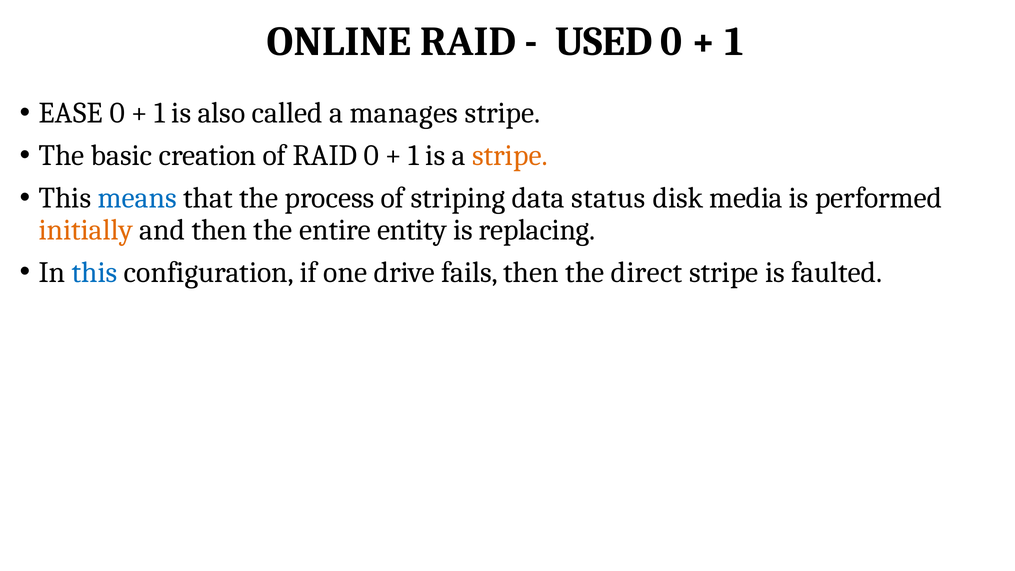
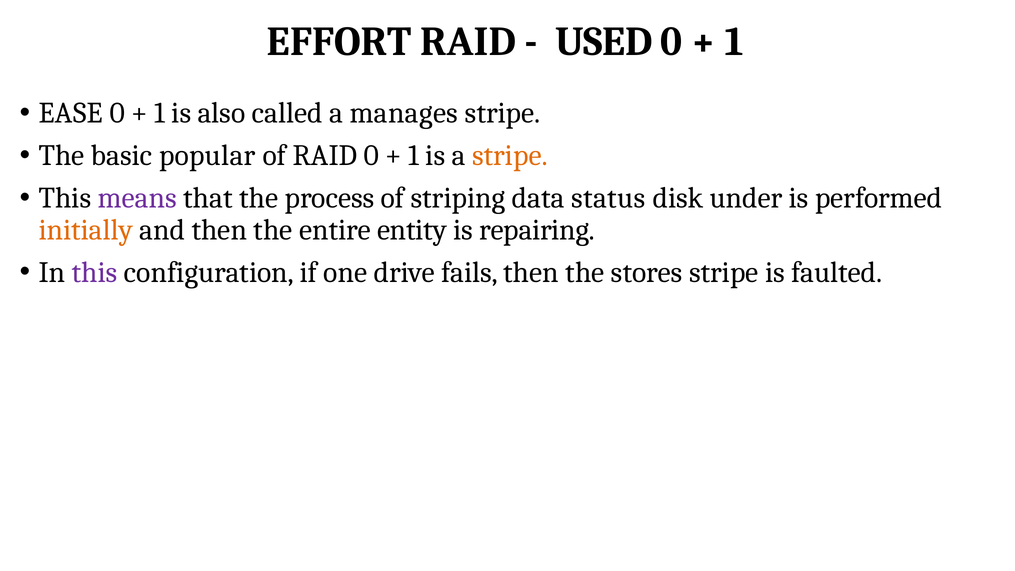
ONLINE: ONLINE -> EFFORT (339, 42)
creation: creation -> popular (207, 155)
means colour: blue -> purple (137, 198)
media: media -> under (746, 198)
replacing: replacing -> repairing (537, 230)
this colour: blue -> purple (95, 272)
direct: direct -> stores (647, 272)
